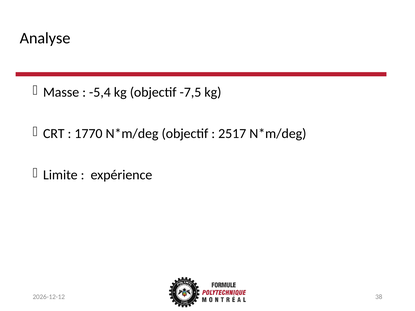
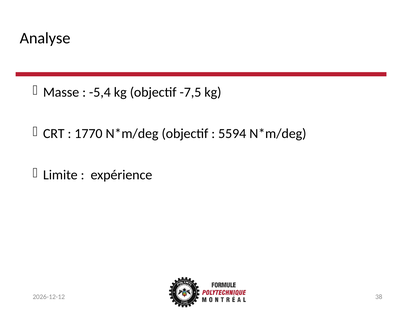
2517: 2517 -> 5594 (232, 134)
